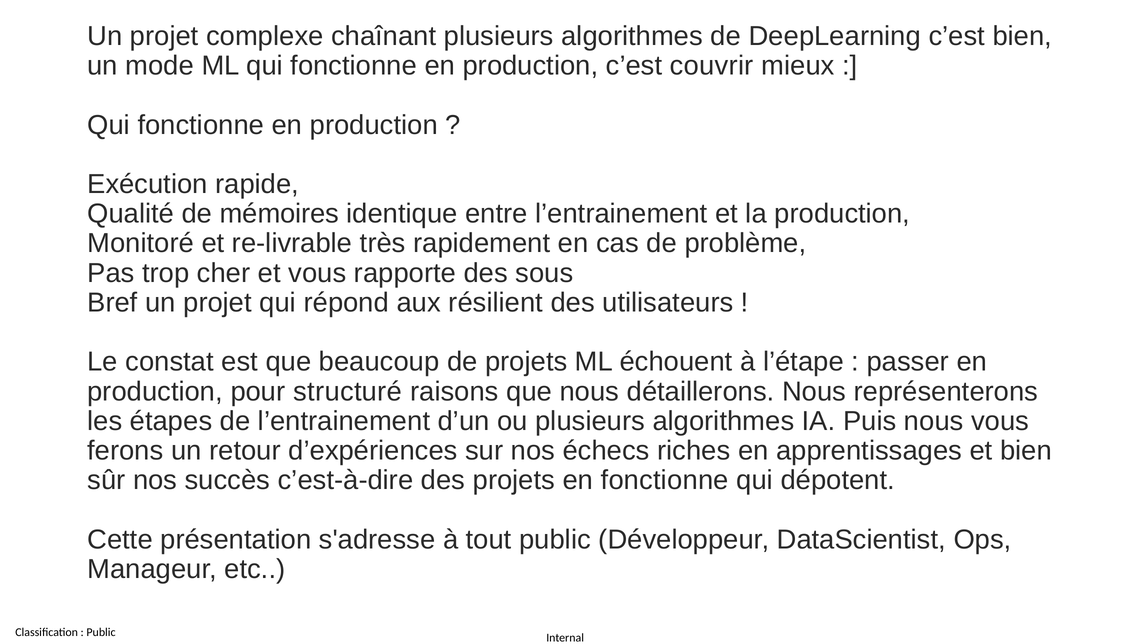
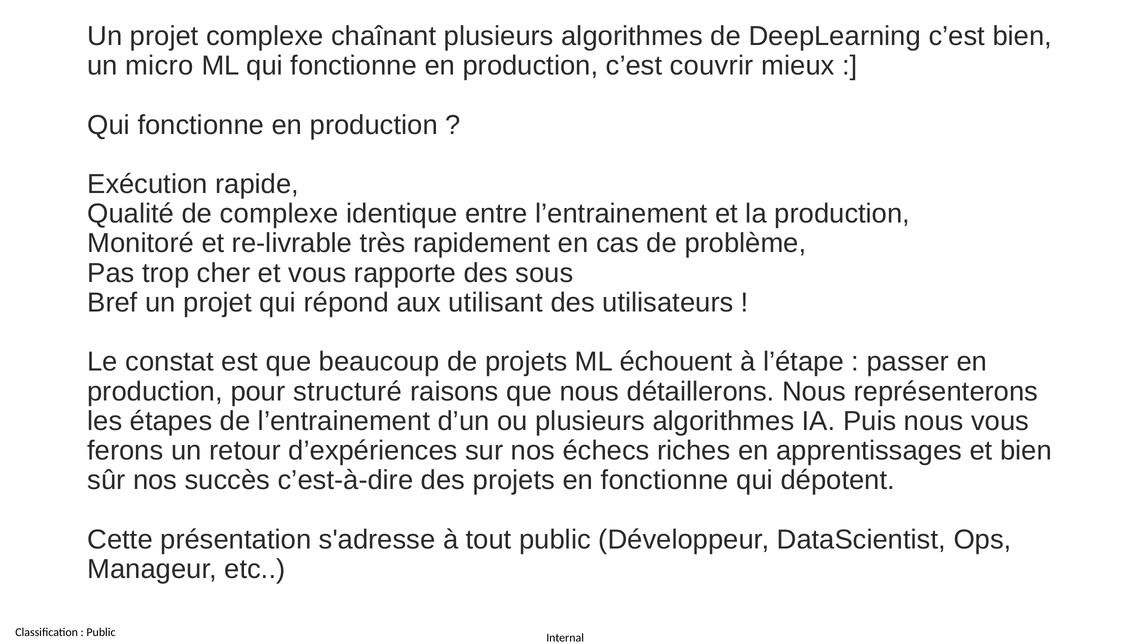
mode: mode -> micro (159, 66)
de mémoires: mémoires -> complexe (279, 214)
résilient: résilient -> utilisant (496, 303)
